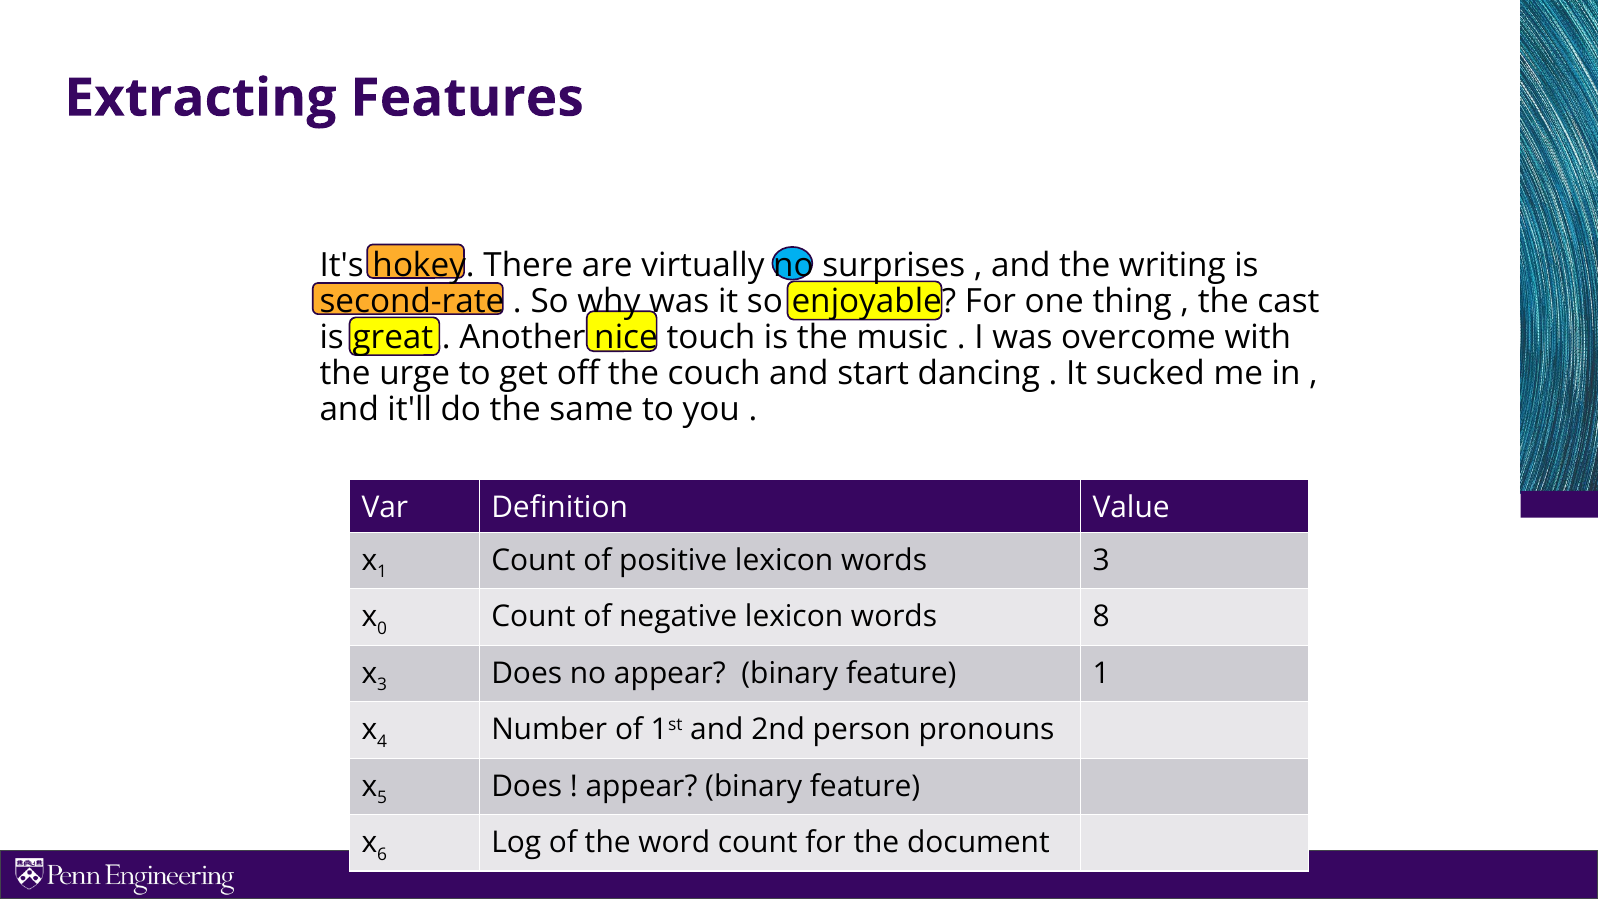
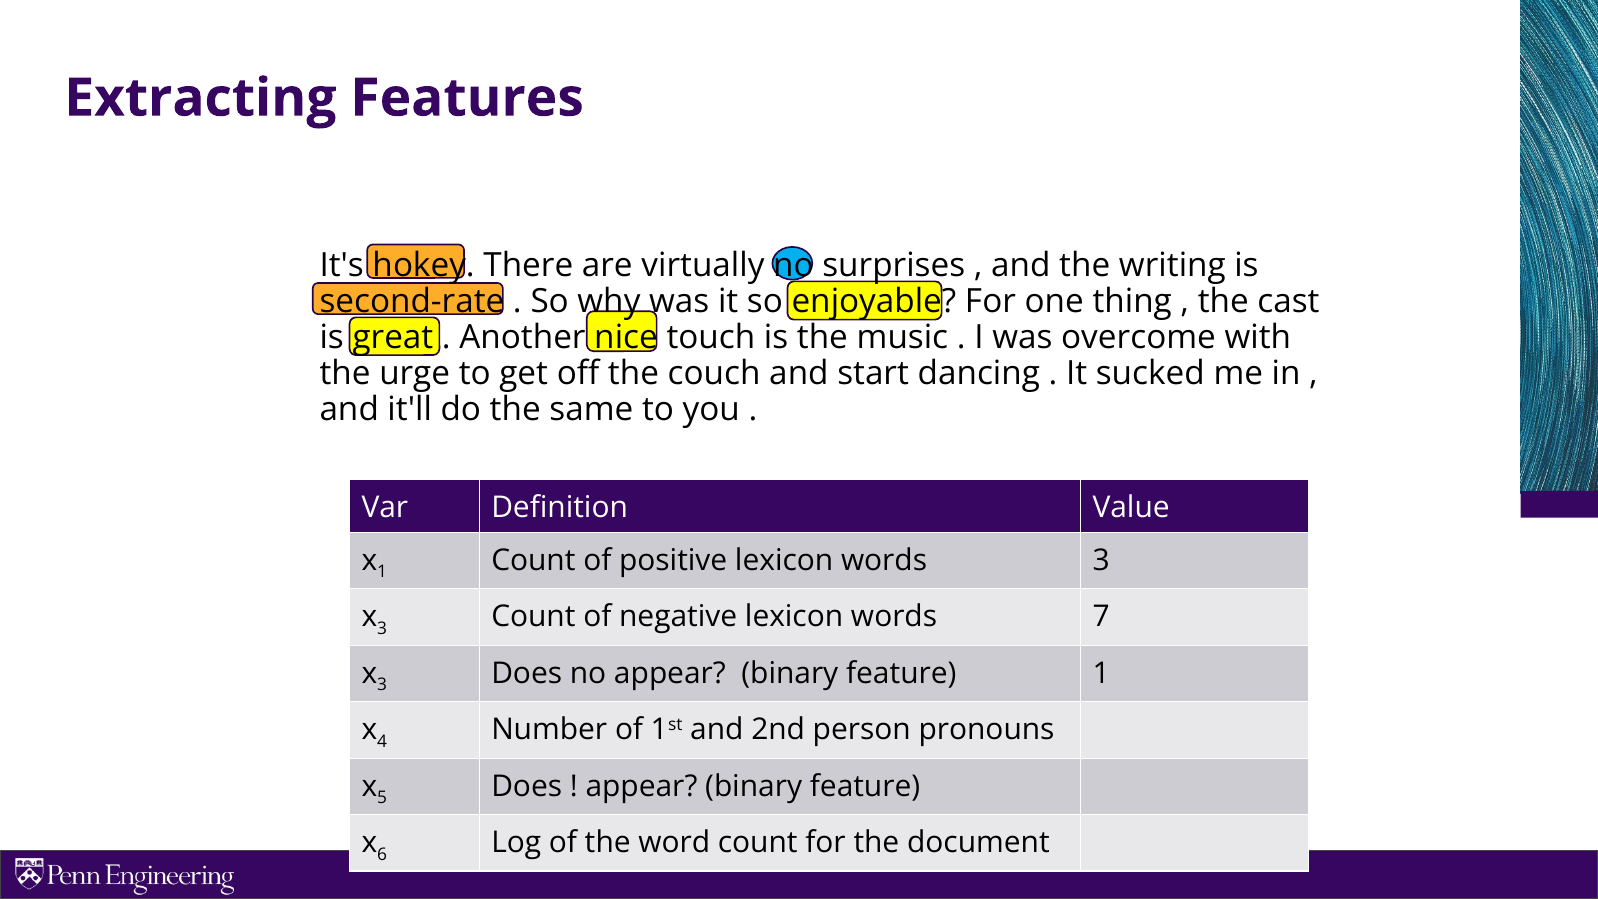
0: 0 -> 3 (382, 628)
8: 8 -> 7 (1101, 617)
